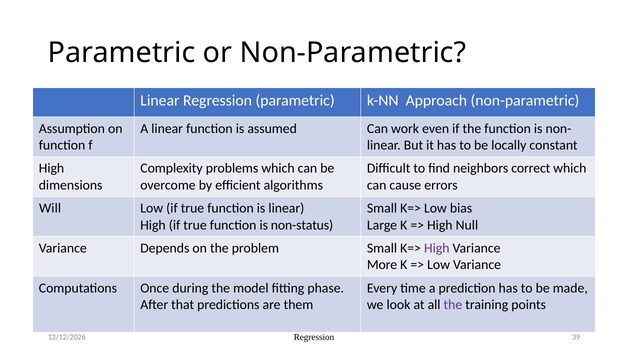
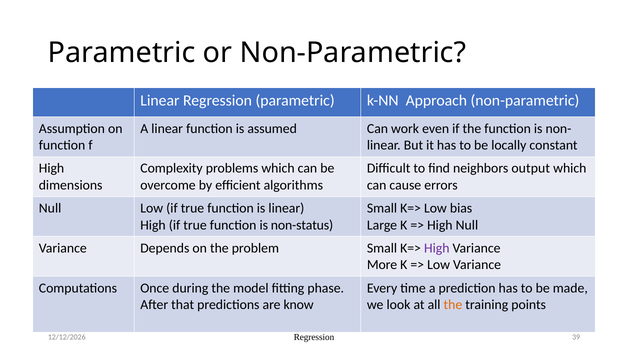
correct: correct -> output (531, 169)
Will: Will -> Null (50, 208)
them: them -> know (299, 305)
the colour: purple -> orange (453, 305)
